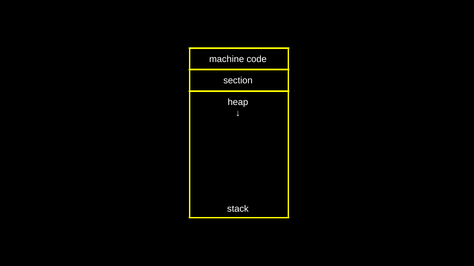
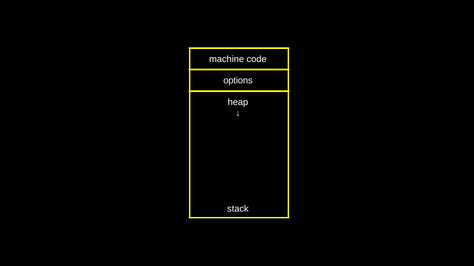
section: section -> options (238, 81)
